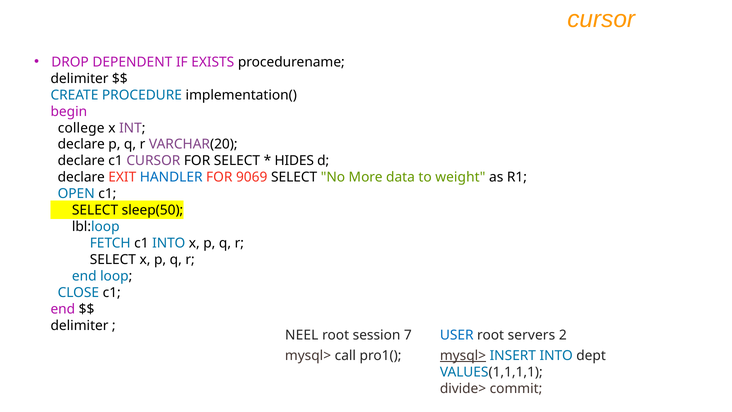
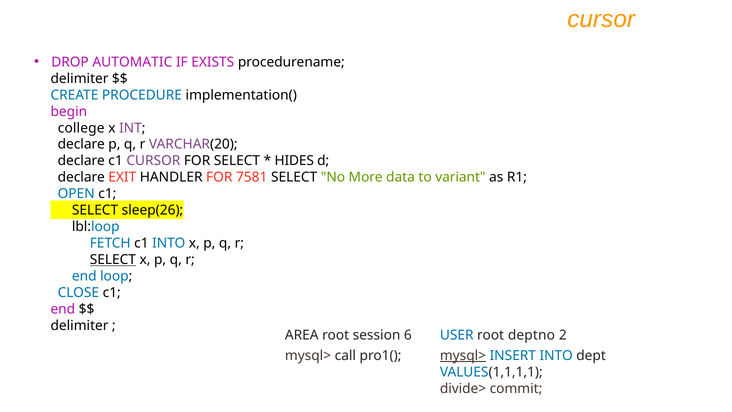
DEPENDENT: DEPENDENT -> AUTOMATIC (132, 62)
HANDLER colour: blue -> black (171, 177)
9069: 9069 -> 7581 (252, 177)
weight: weight -> variant (460, 177)
sleep(50: sleep(50 -> sleep(26 (152, 210)
SELECT underline: none -> present (113, 260)
NEEL: NEEL -> AREA (302, 335)
7: 7 -> 6 (408, 335)
servers: servers -> deptno (531, 335)
